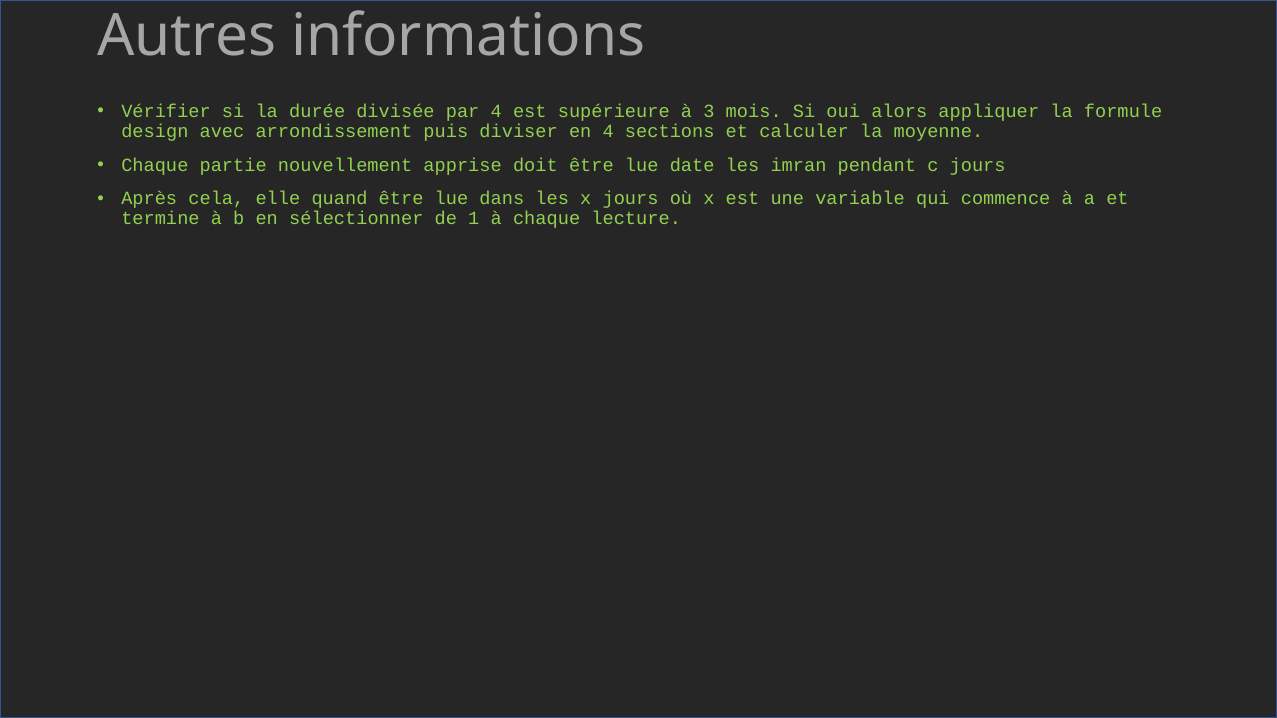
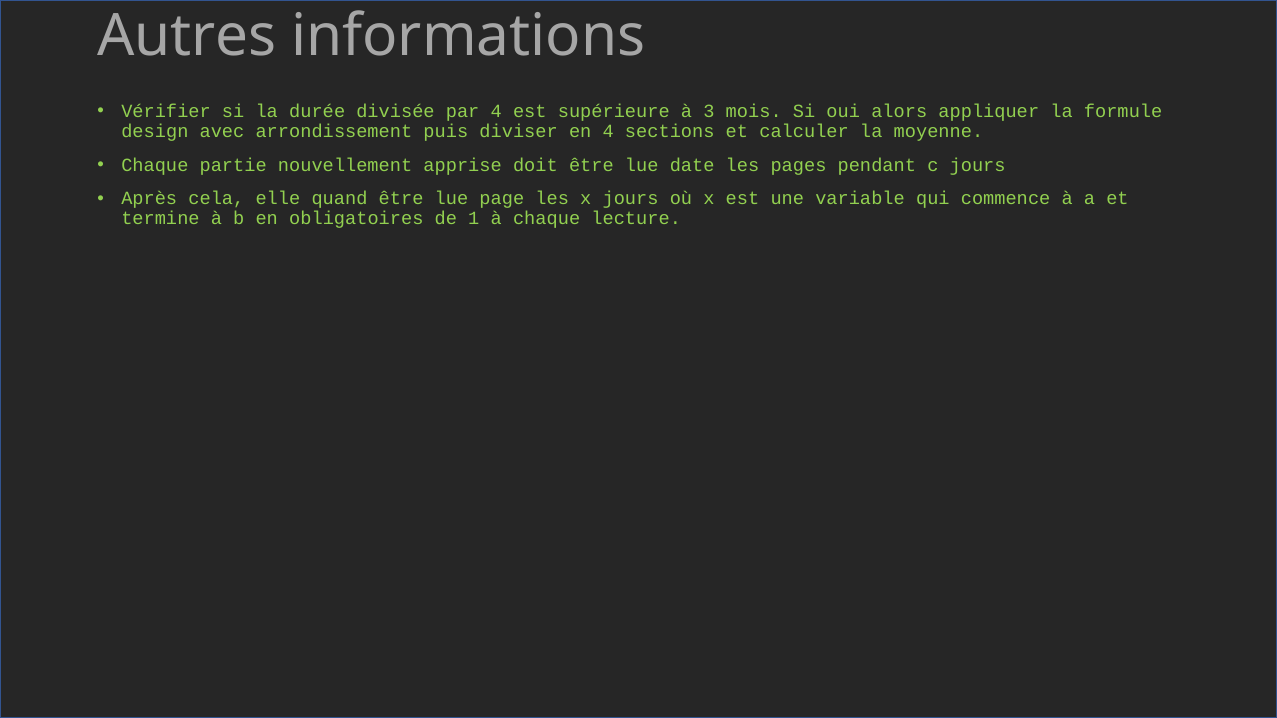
imran: imran -> pages (799, 165)
dans: dans -> page (502, 199)
sélectionner: sélectionner -> obligatoires (356, 219)
